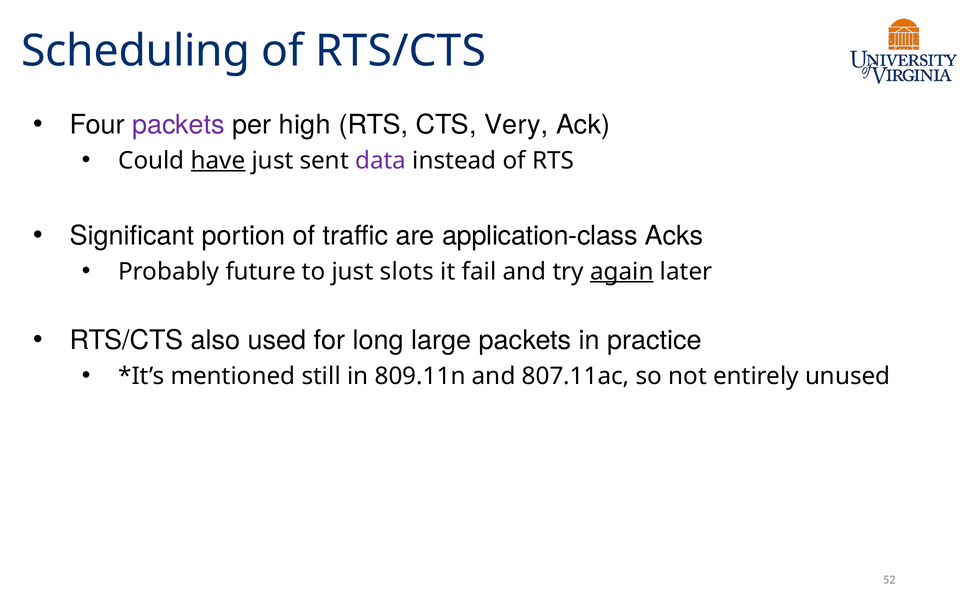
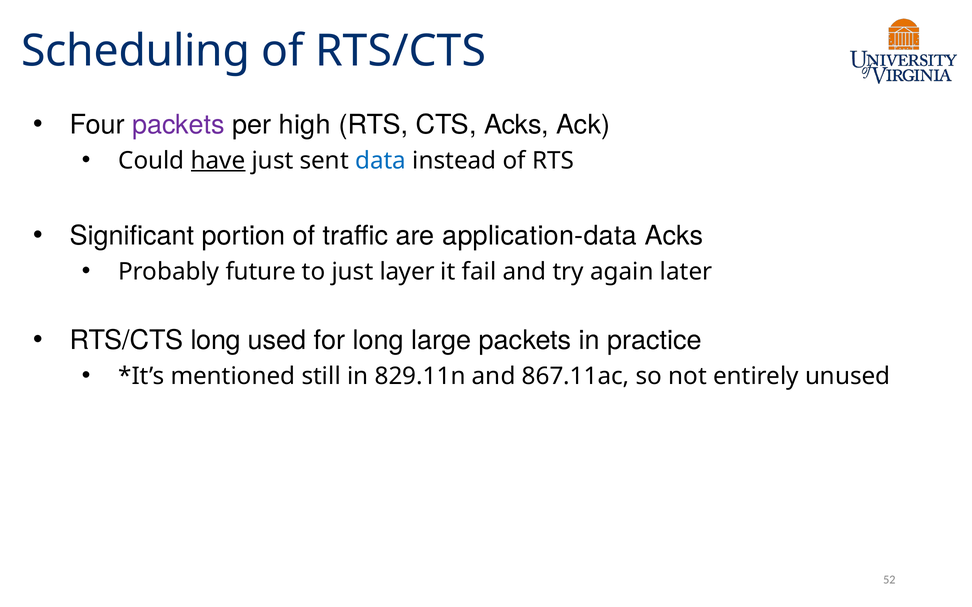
CTS Very: Very -> Acks (516, 125)
data colour: purple -> blue (381, 161)
application-class: application-class -> application-data (540, 236)
slots: slots -> layer (407, 272)
again underline: present -> none (622, 272)
RTS/CTS also: also -> long (216, 341)
809.11n: 809.11n -> 829.11n (420, 376)
807.11ac: 807.11ac -> 867.11ac (576, 376)
